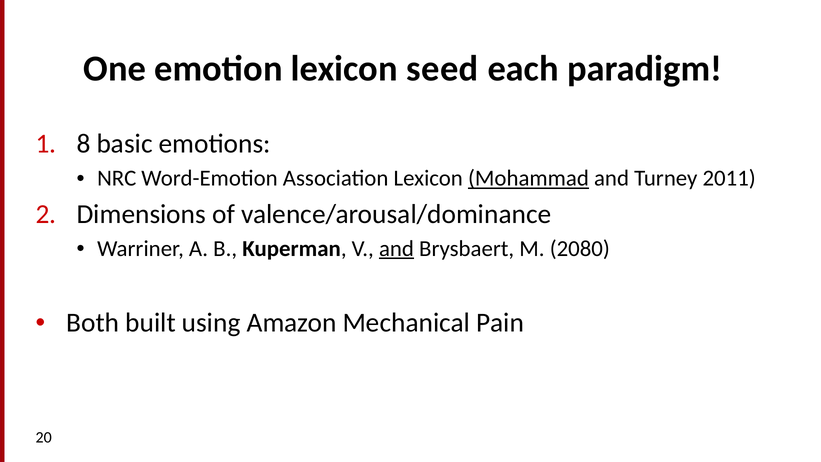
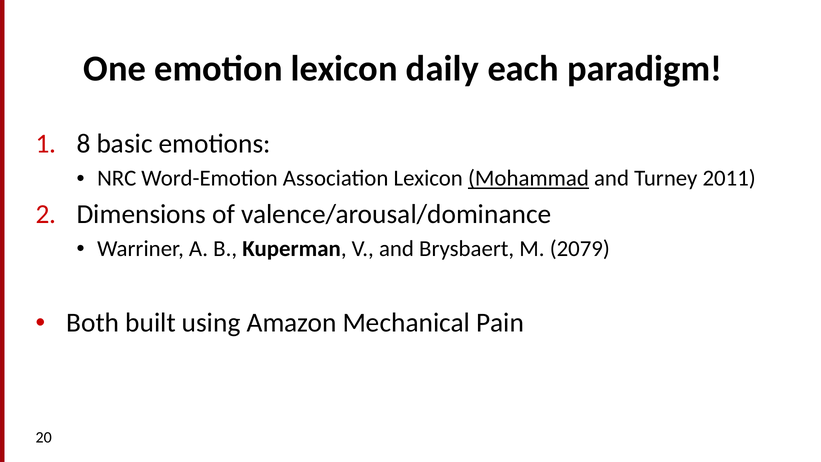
seed: seed -> daily (443, 69)
and underline: present -> none (396, 248)
2080: 2080 -> 2079 (580, 248)
